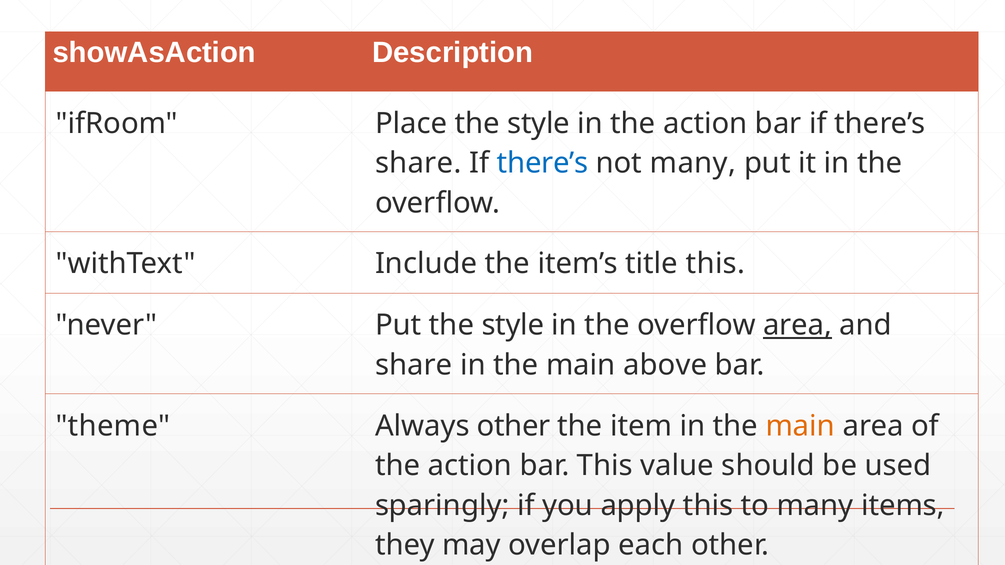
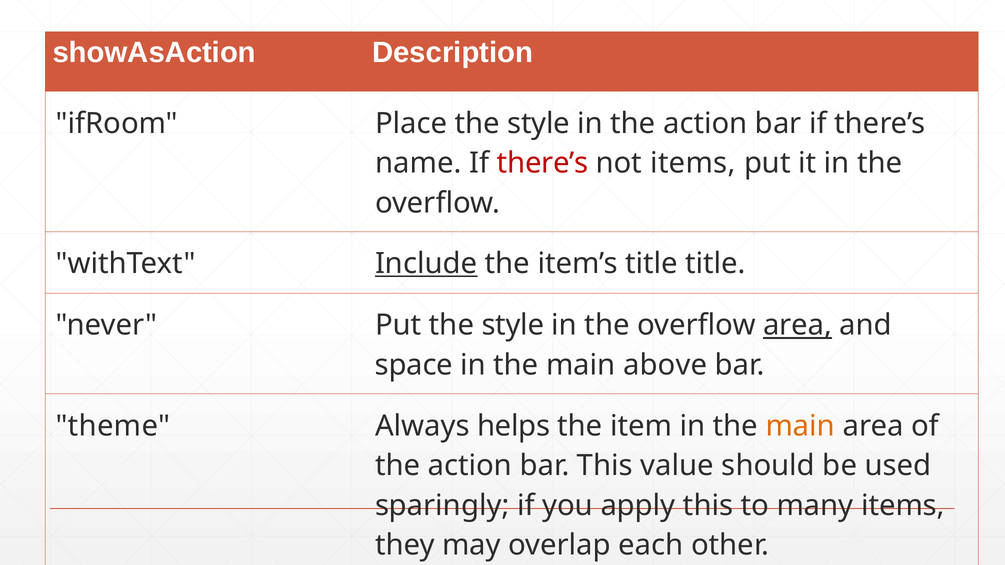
share: share -> name (418, 163)
there’s colour: blue -> red (543, 163)
not many: many -> items (693, 163)
Include underline: none -> present (426, 264)
title this: this -> title (716, 264)
share: share -> space (414, 365)
Always other: other -> helps (514, 426)
